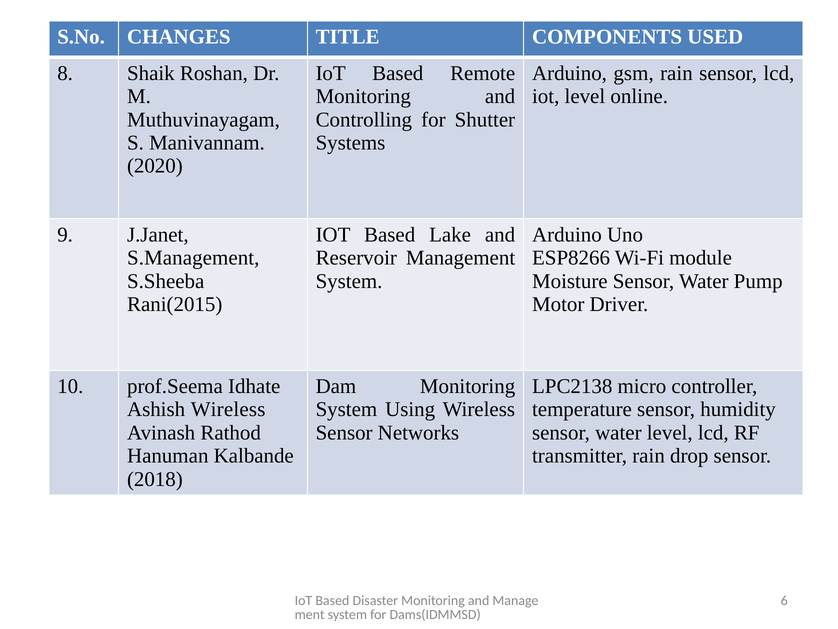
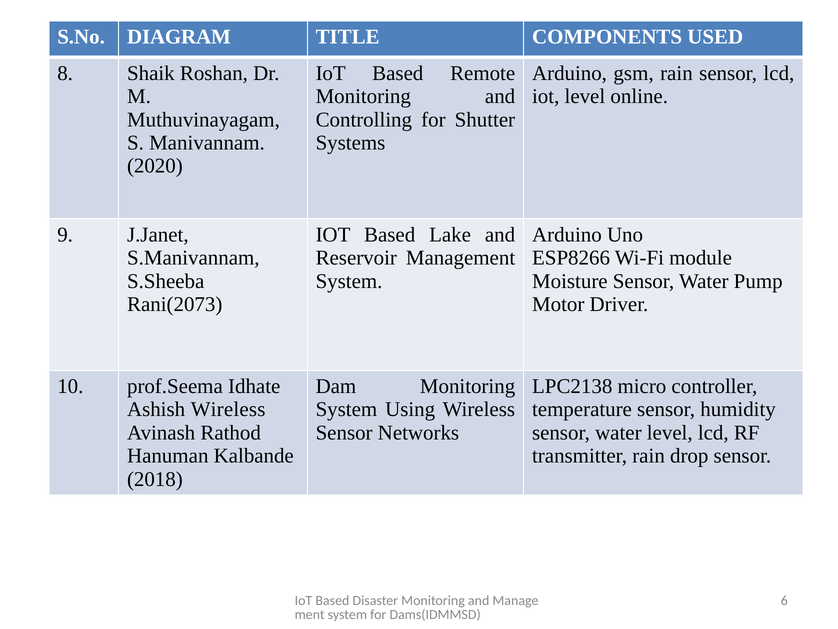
CHANGES: CHANGES -> DIAGRAM (179, 37)
S.Management: S.Management -> S.Manivannam (193, 258)
Rani(2015: Rani(2015 -> Rani(2073 (175, 304)
